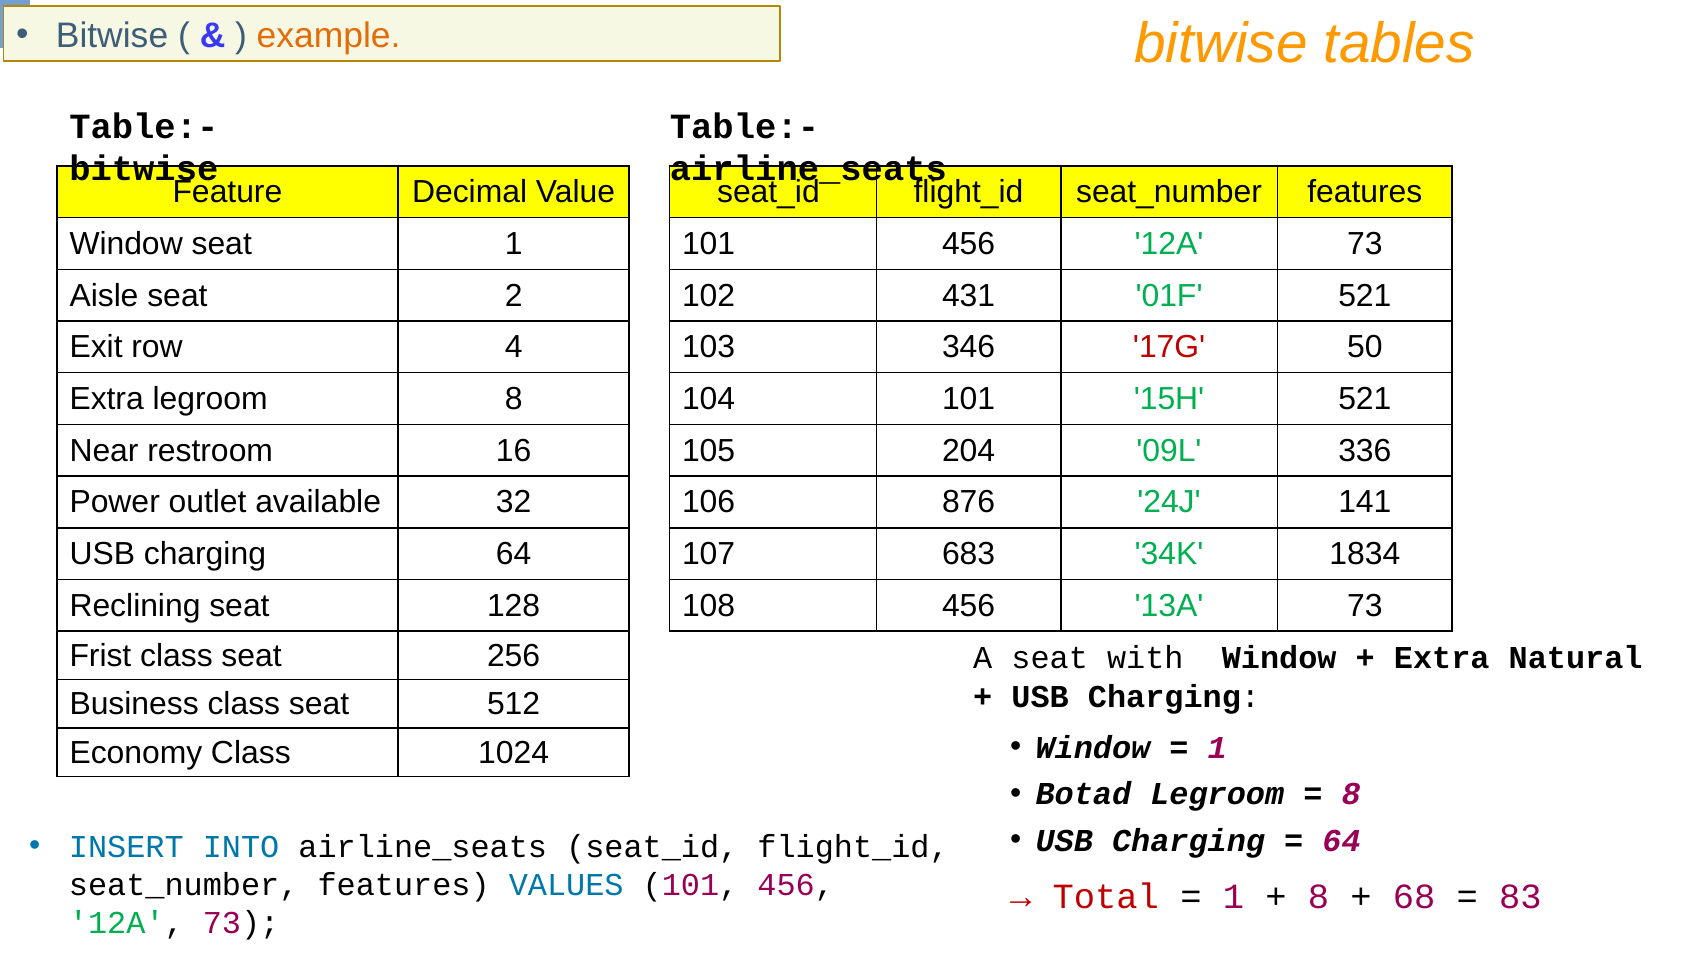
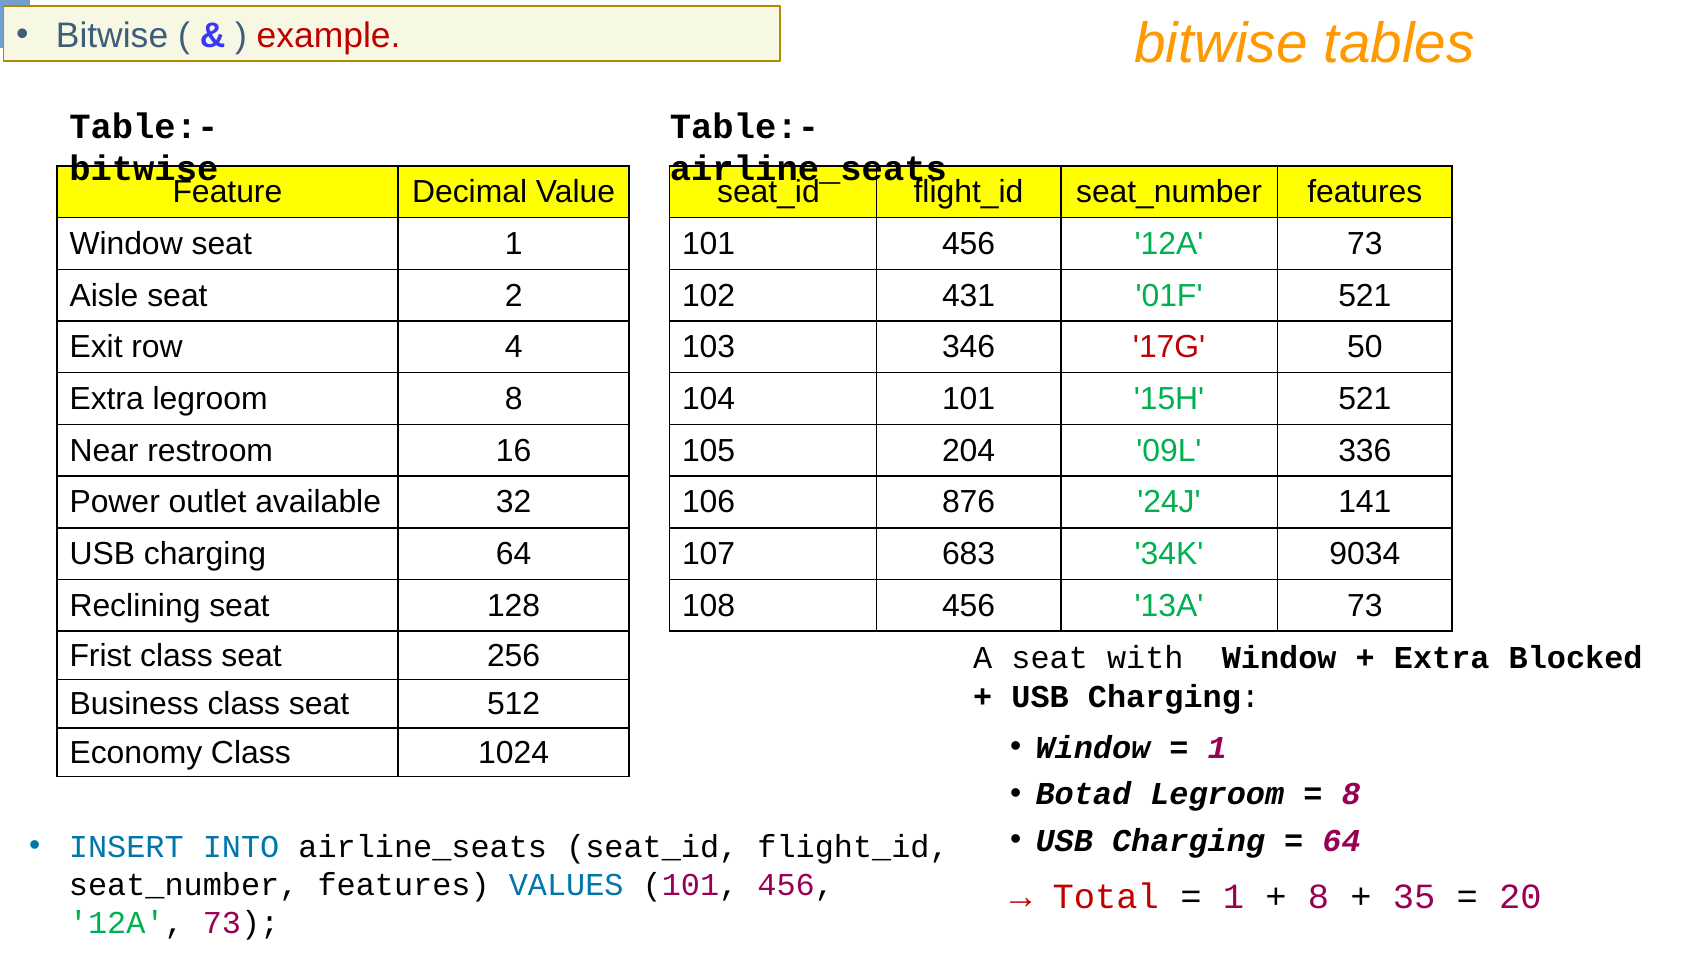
example colour: orange -> red (329, 36)
1834: 1834 -> 9034 (1365, 554)
Natural: Natural -> Blocked (1576, 659)
68: 68 -> 35 (1414, 897)
83: 83 -> 20 (1520, 897)
